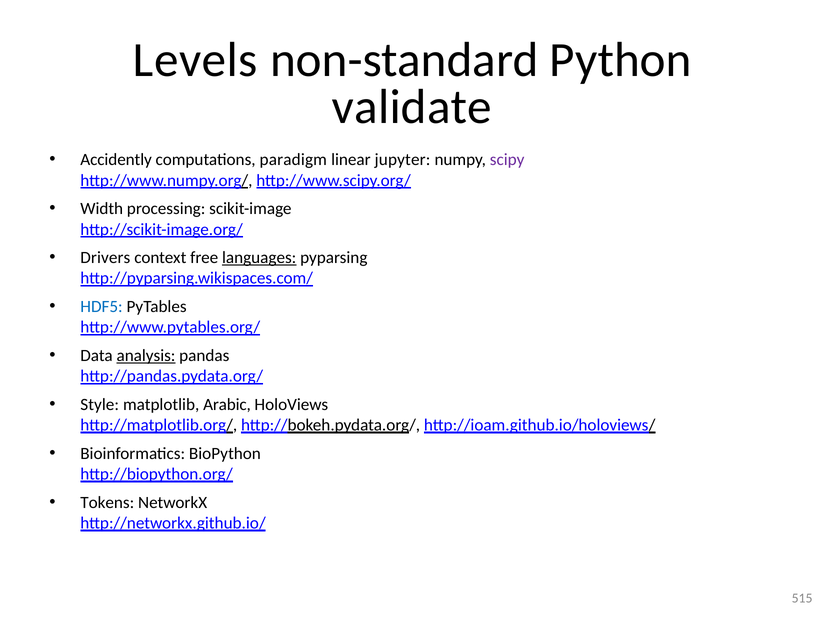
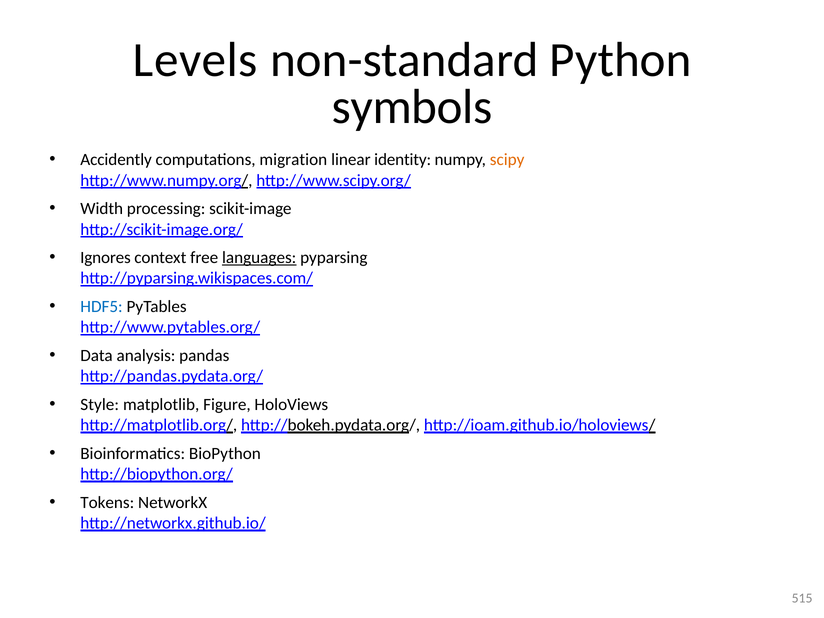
validate: validate -> symbols (412, 107)
paradigm: paradigm -> migration (293, 160)
jupyter: jupyter -> identity (403, 160)
scipy colour: purple -> orange (507, 160)
Drivers: Drivers -> Ignores (105, 258)
analysis underline: present -> none (146, 356)
Arabic: Arabic -> Figure (227, 405)
